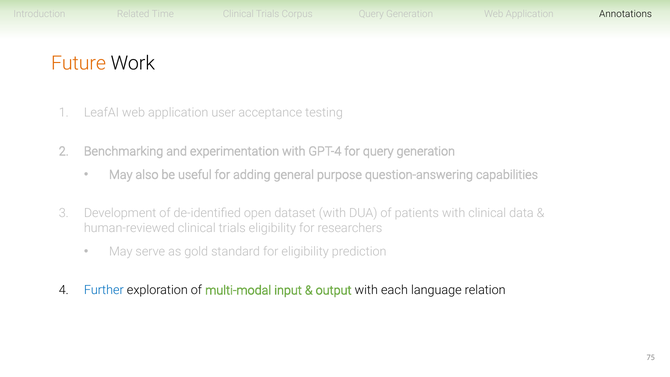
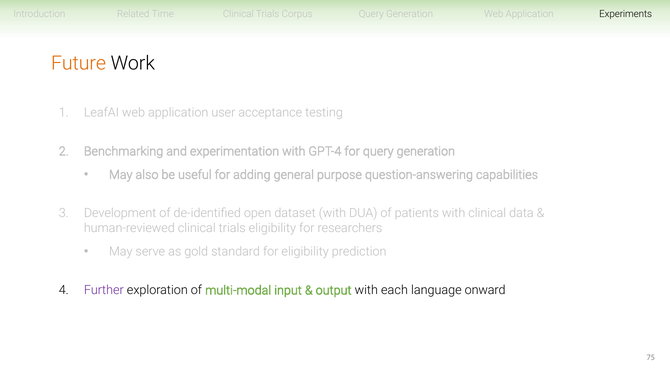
Annotations: Annotations -> Experiments (626, 14)
Further colour: blue -> purple (104, 290)
relation: relation -> onward (485, 290)
